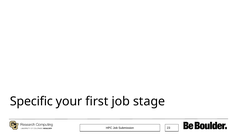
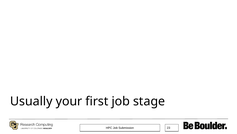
Specific: Specific -> Usually (31, 101)
